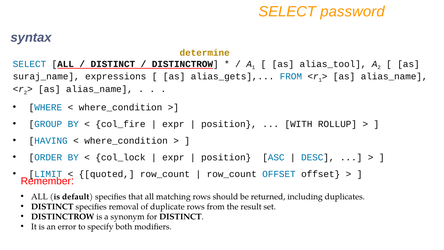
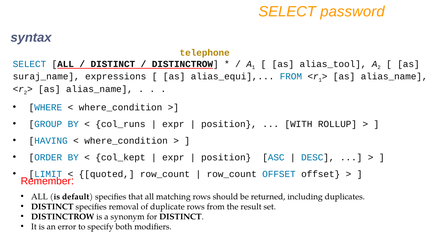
determine: determine -> telephone (205, 53)
alias_gets: alias_gets -> alias_equi (233, 77)
col_fire: col_fire -> col_runs (120, 124)
col_lock: col_lock -> col_kept (120, 157)
